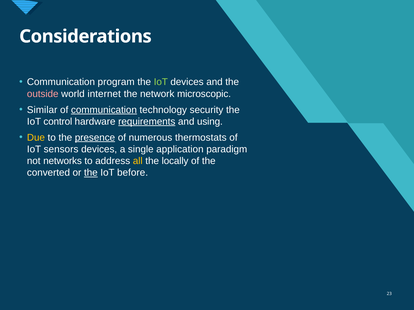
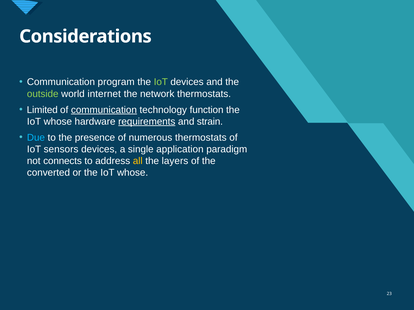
outside colour: pink -> light green (43, 94)
network microscopic: microscopic -> thermostats (204, 94)
Similar: Similar -> Limited (42, 110)
security: security -> function (207, 110)
control: control -> whose (58, 122)
using: using -> strain (210, 122)
Due colour: yellow -> light blue (36, 138)
presence underline: present -> none (95, 138)
networks: networks -> connects (63, 161)
locally: locally -> layers (175, 161)
the underline: present -> none (91, 173)
before: before -> whose (133, 173)
